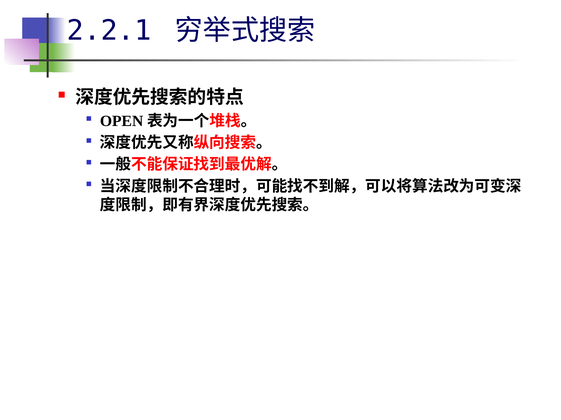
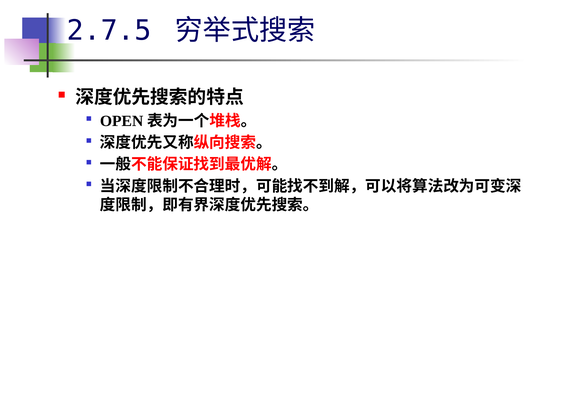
2.2.1: 2.2.1 -> 2.7.5 (109, 31)
